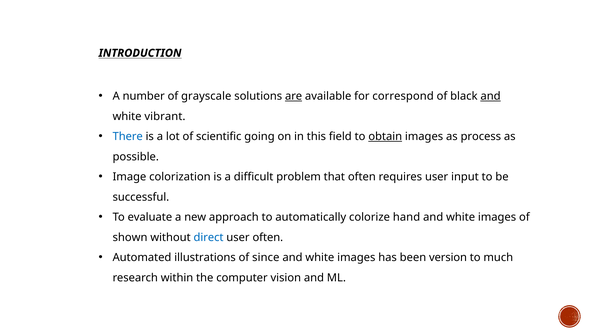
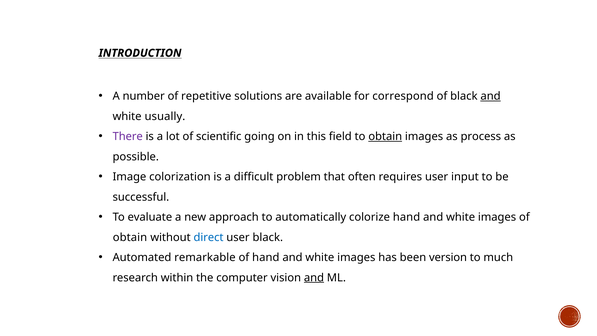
grayscale: grayscale -> repetitive (206, 96)
are underline: present -> none (294, 96)
vibrant: vibrant -> usually (165, 116)
There colour: blue -> purple (128, 136)
shown: shown -> obtain (130, 237)
user often: often -> black (268, 237)
illustrations: illustrations -> remarkable (205, 257)
of since: since -> hand (266, 257)
and underline: none -> present (314, 277)
